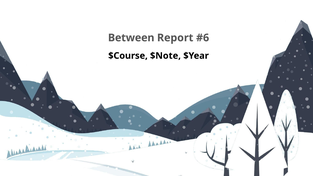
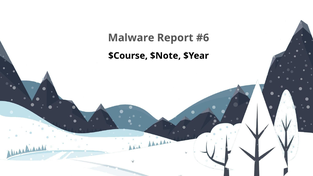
Between: Between -> Malware (131, 38)
